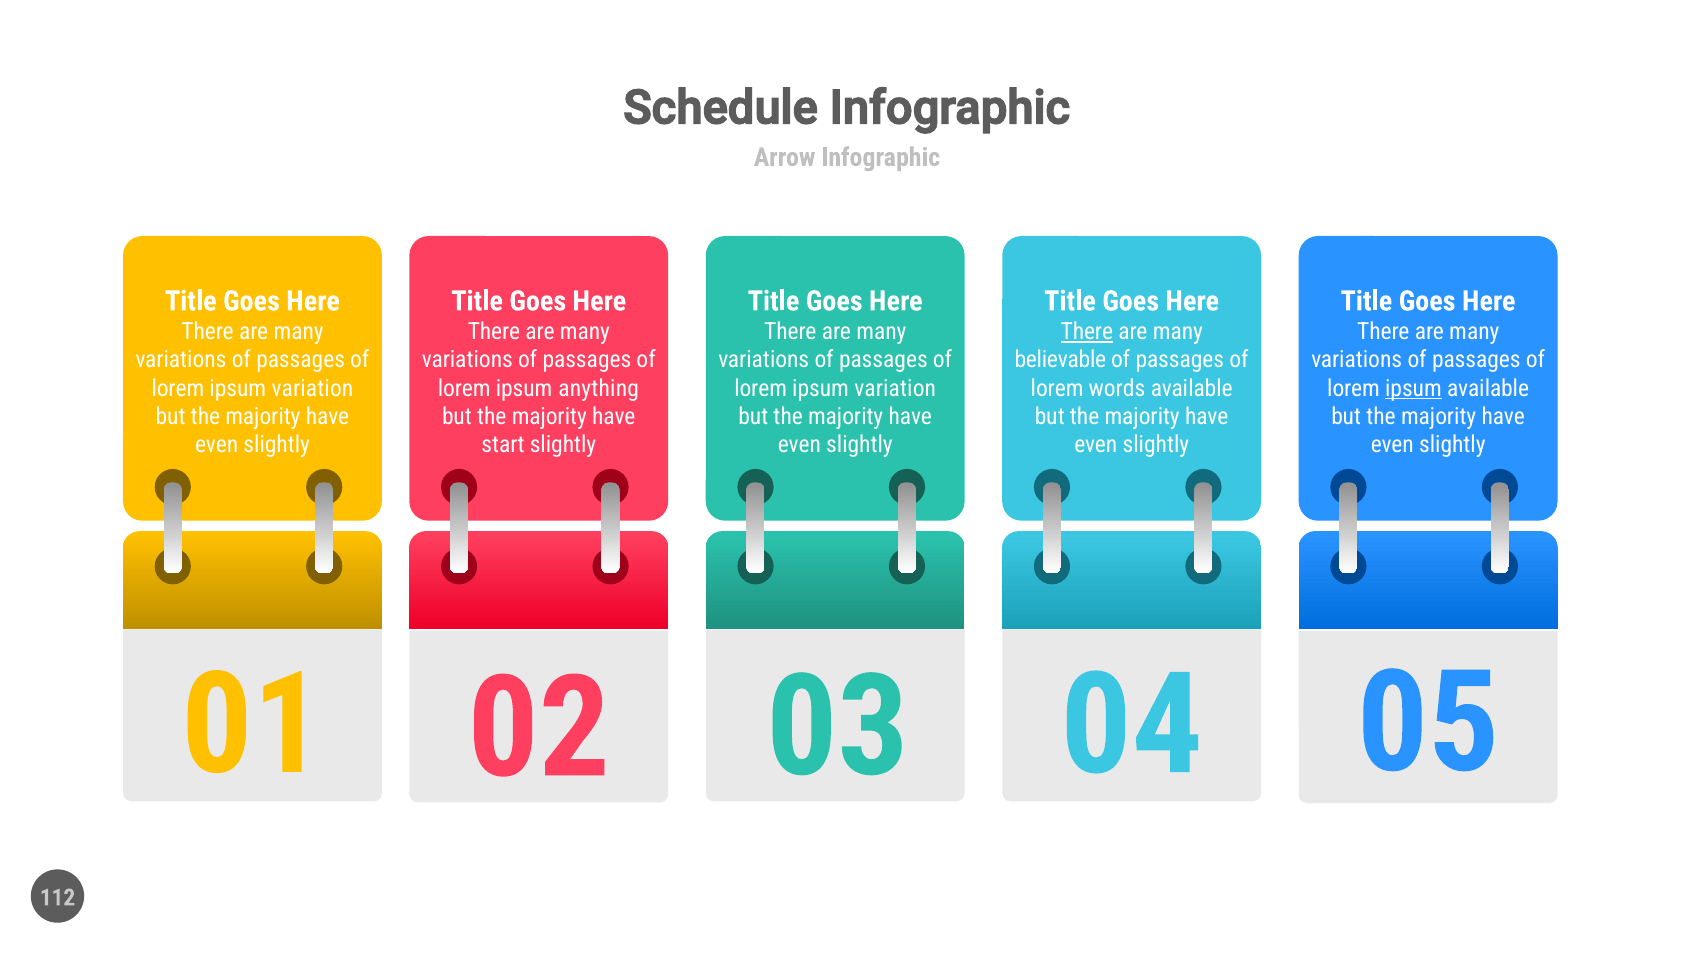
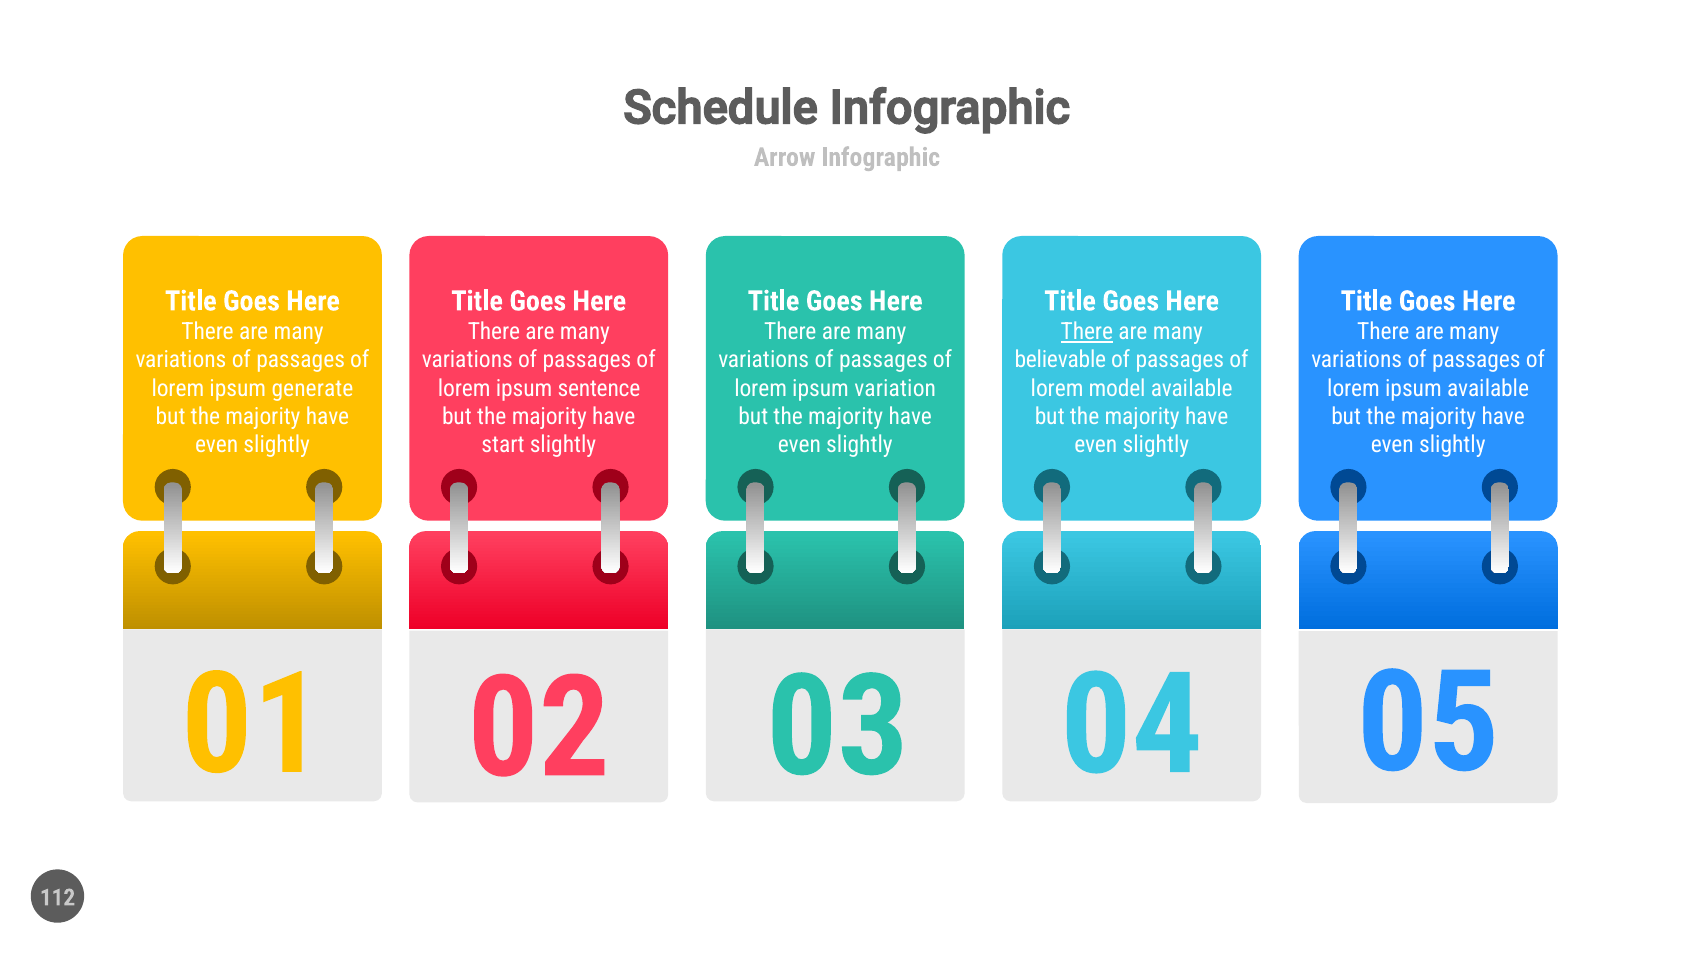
variation: variation -> generate (312, 388)
anything: anything -> sentence (599, 388)
words: words -> model (1117, 388)
ipsum underline: present -> none (1413, 388)
